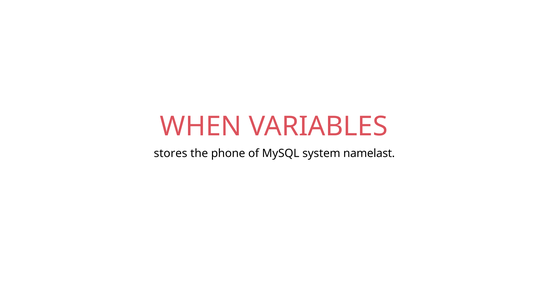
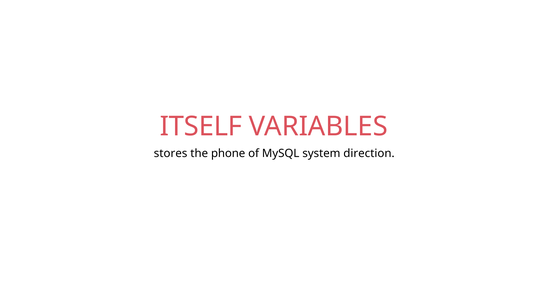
WHEN: WHEN -> ITSELF (201, 127)
namelast: namelast -> direction (369, 154)
